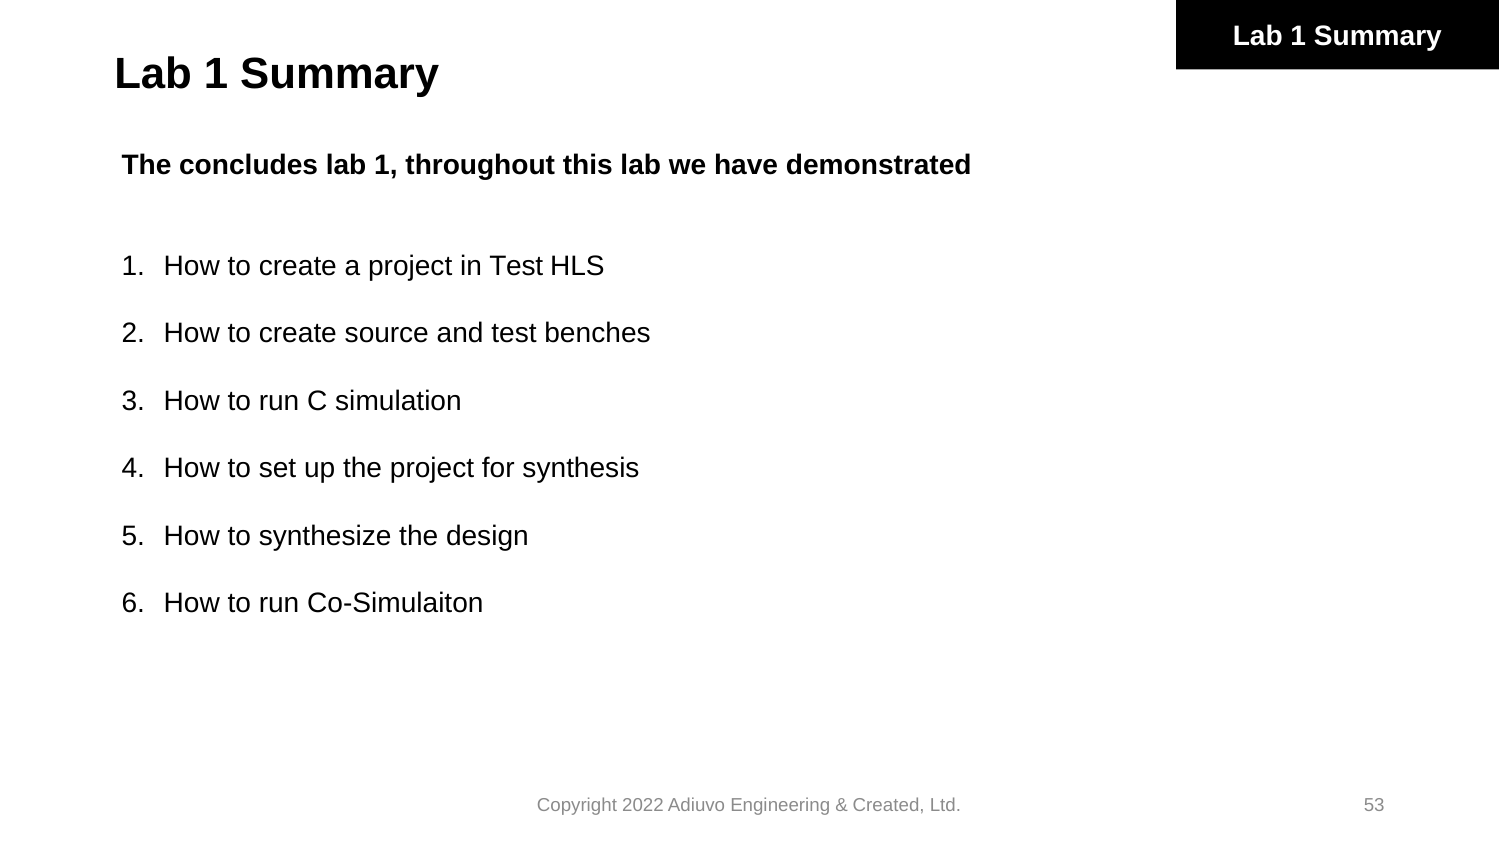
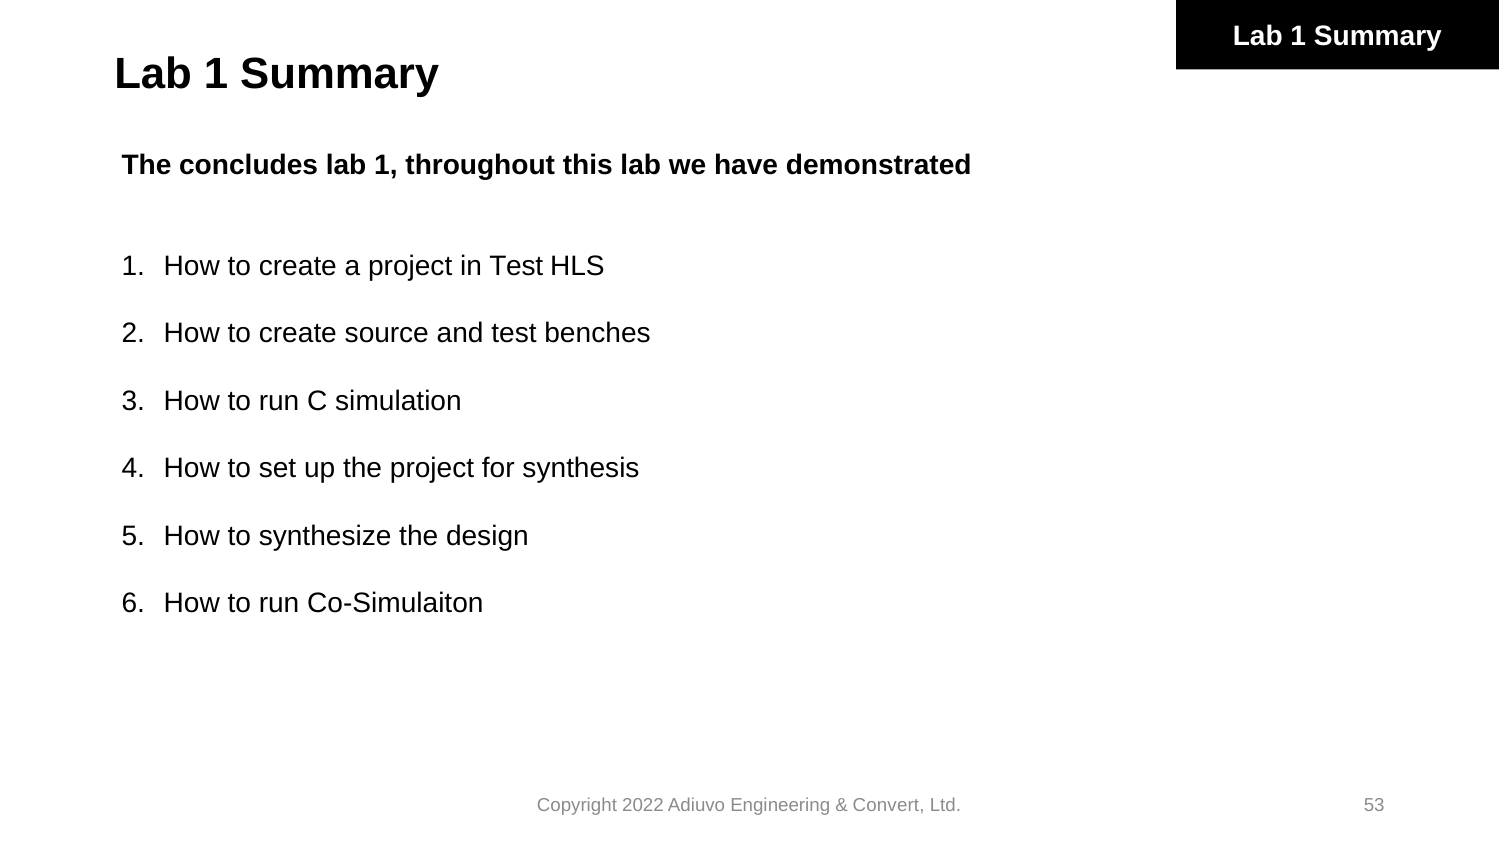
Created: Created -> Convert (889, 805)
